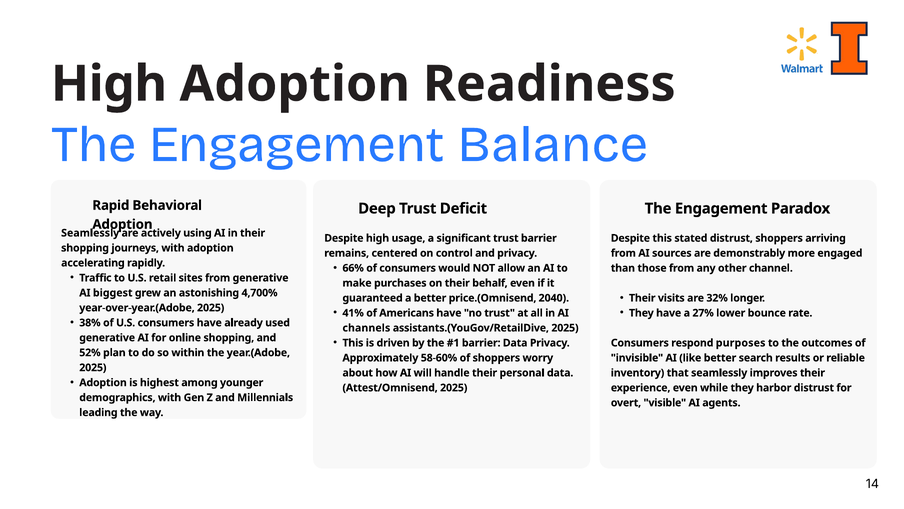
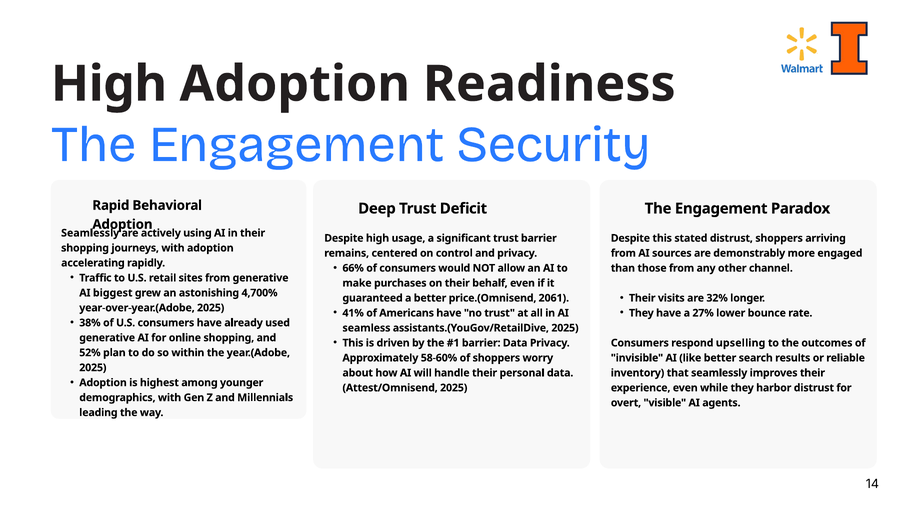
Balance: Balance -> Security (553, 144)
2040: 2040 -> 2061 (554, 298)
channels: channels -> seamless (366, 328)
purposes: purposes -> upselling (741, 343)
